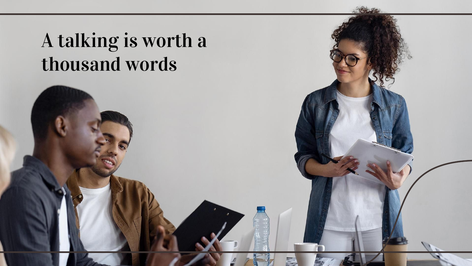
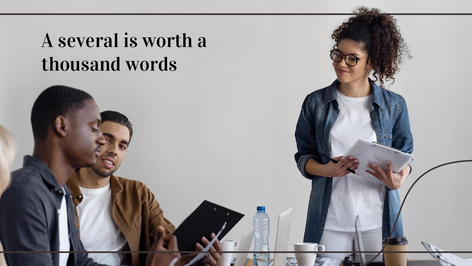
talking: talking -> several (88, 41)
